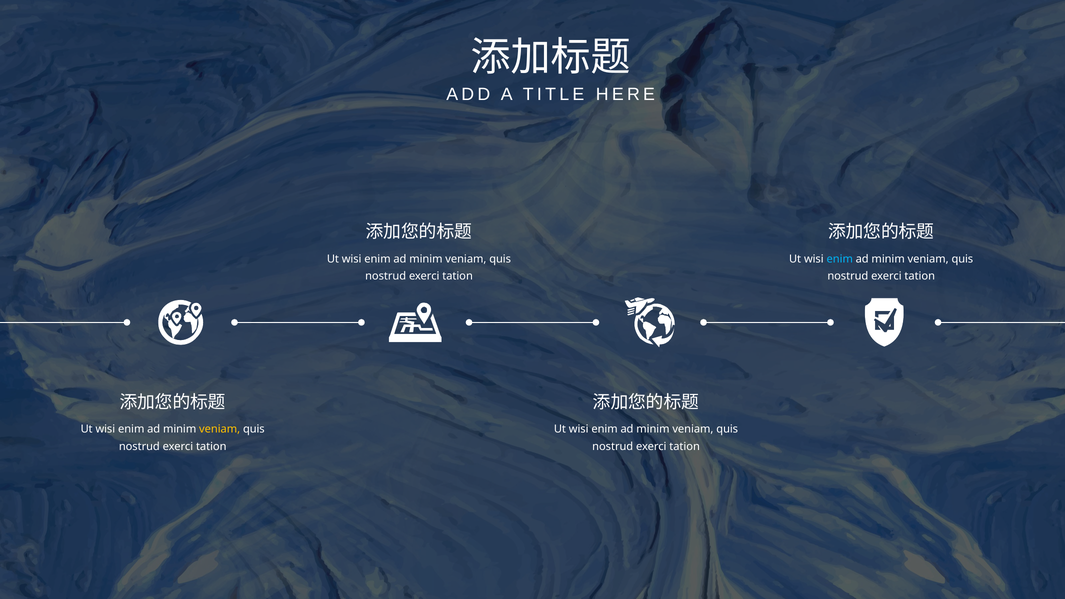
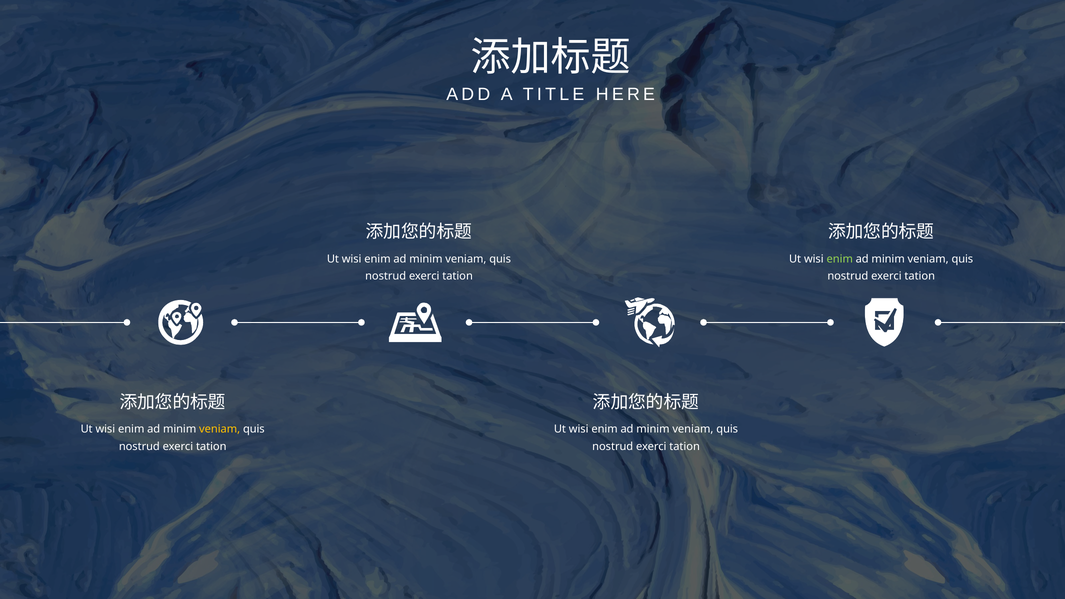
enim colour: light blue -> light green (840, 259)
